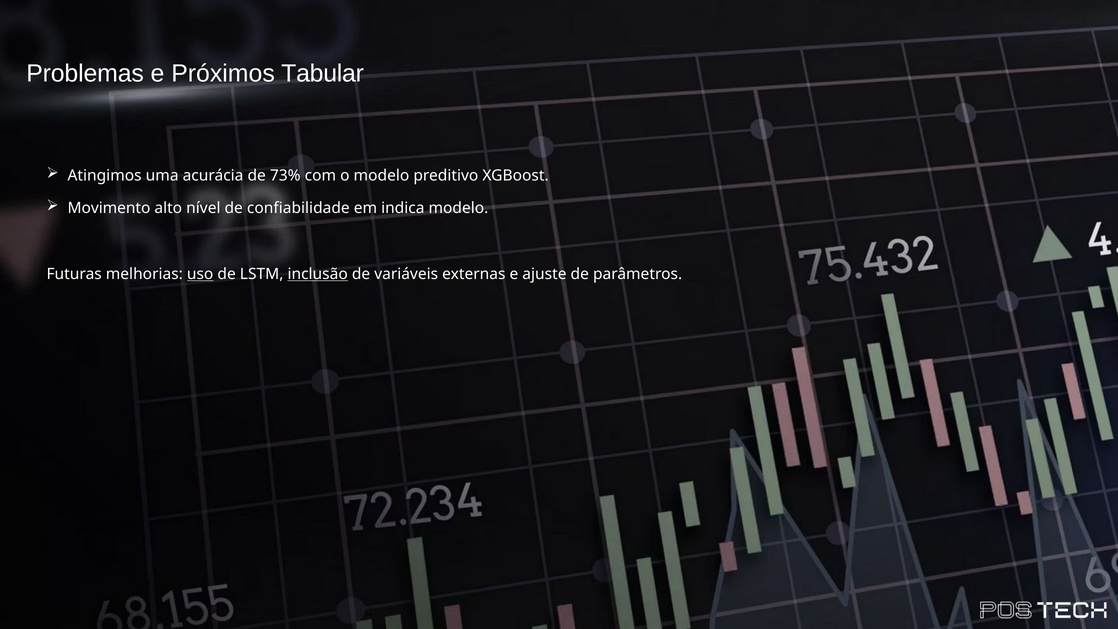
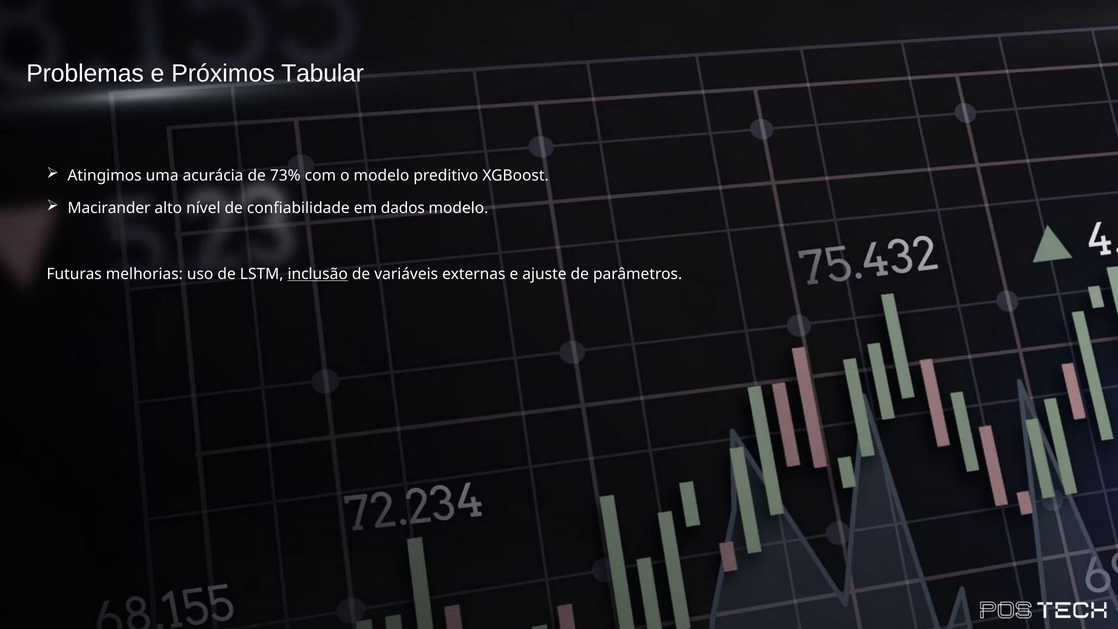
Movimento: Movimento -> Macirander (109, 208)
indica: indica -> dados (403, 208)
uso underline: present -> none (200, 274)
